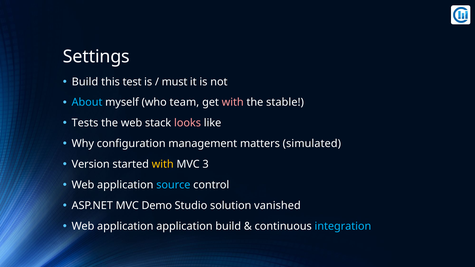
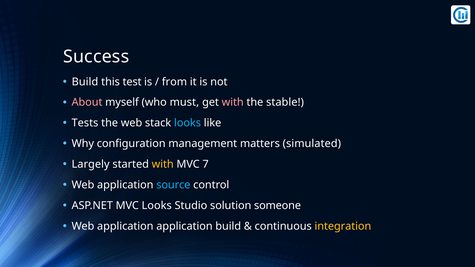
Settings: Settings -> Success (96, 57)
must: must -> from (174, 82)
About colour: light blue -> pink (87, 102)
team: team -> must (184, 102)
looks colour: pink -> light blue (188, 123)
Version: Version -> Largely (91, 164)
3: 3 -> 7 (206, 164)
MVC Demo: Demo -> Looks (157, 206)
vanished: vanished -> someone (278, 206)
integration colour: light blue -> yellow (343, 226)
